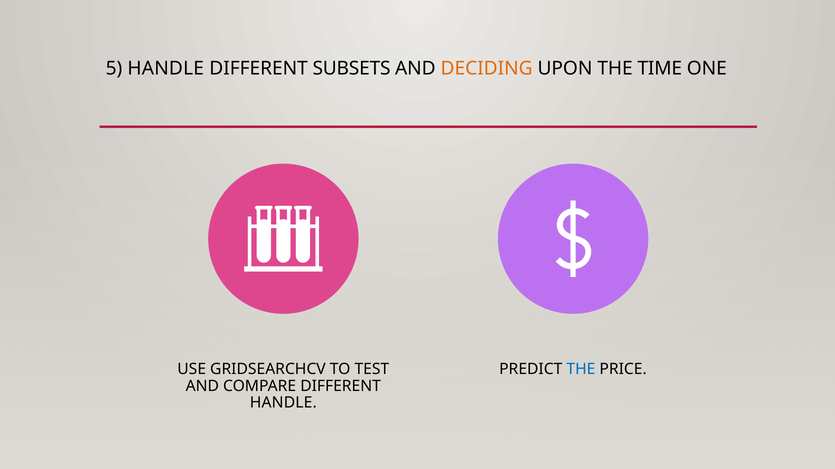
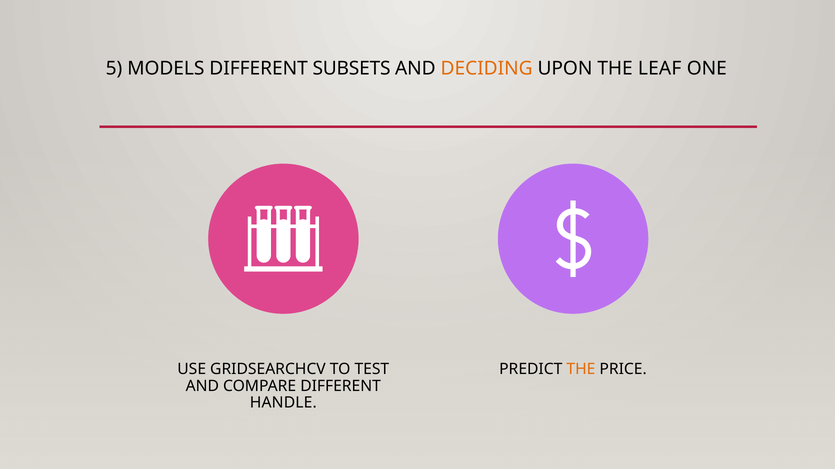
5 HANDLE: HANDLE -> MODELS (166, 68)
TIME: TIME -> LEAF (660, 68)
THE colour: blue -> orange (581, 369)
